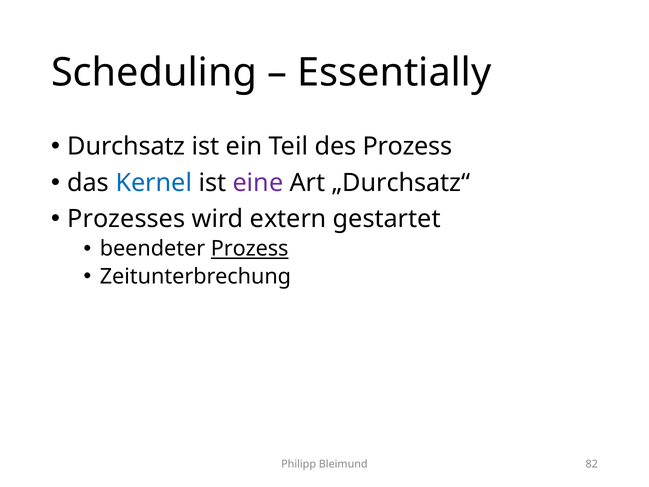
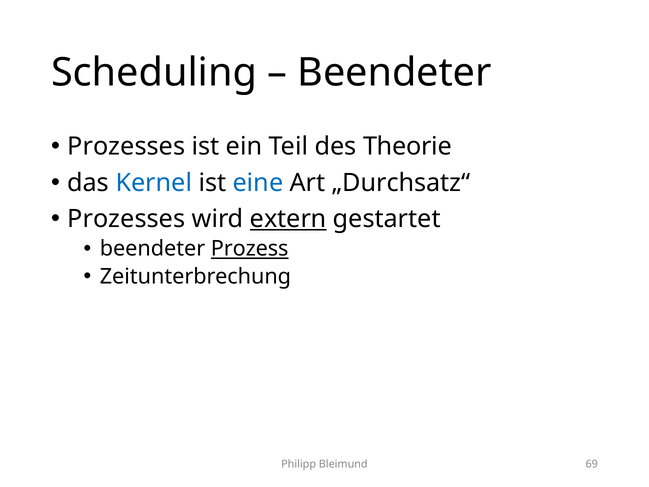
Essentially: Essentially -> Beendeter (394, 73)
Durchsatz: Durchsatz -> Prozesses (126, 146)
des Prozess: Prozess -> Theorie (407, 146)
eine colour: purple -> blue (258, 183)
extern underline: none -> present (288, 219)
82: 82 -> 69 (592, 464)
